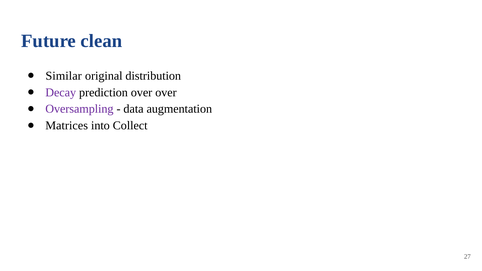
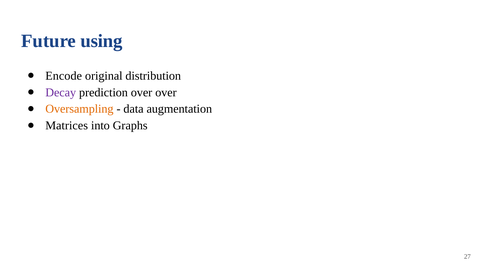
clean: clean -> using (101, 41)
Similar: Similar -> Encode (64, 76)
Oversampling colour: purple -> orange (79, 109)
Collect: Collect -> Graphs (130, 126)
